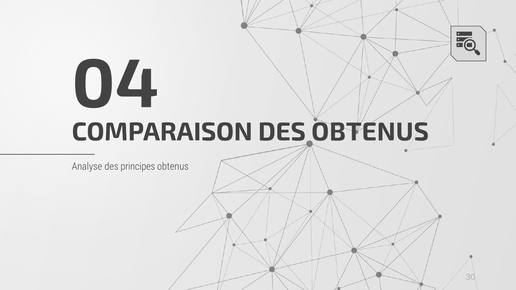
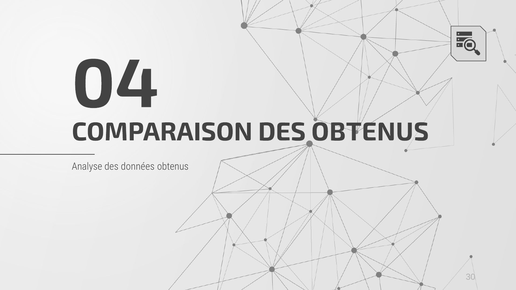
principes: principes -> données (138, 167)
